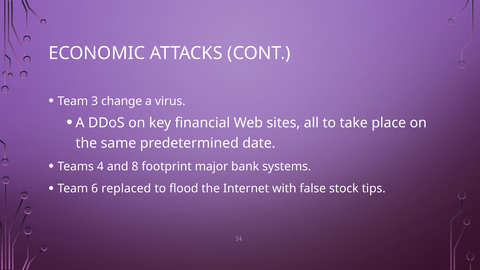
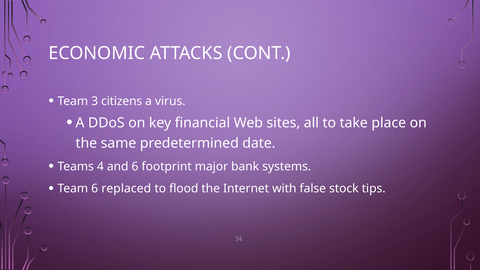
change: change -> citizens (122, 101)
and 8: 8 -> 6 (135, 166)
